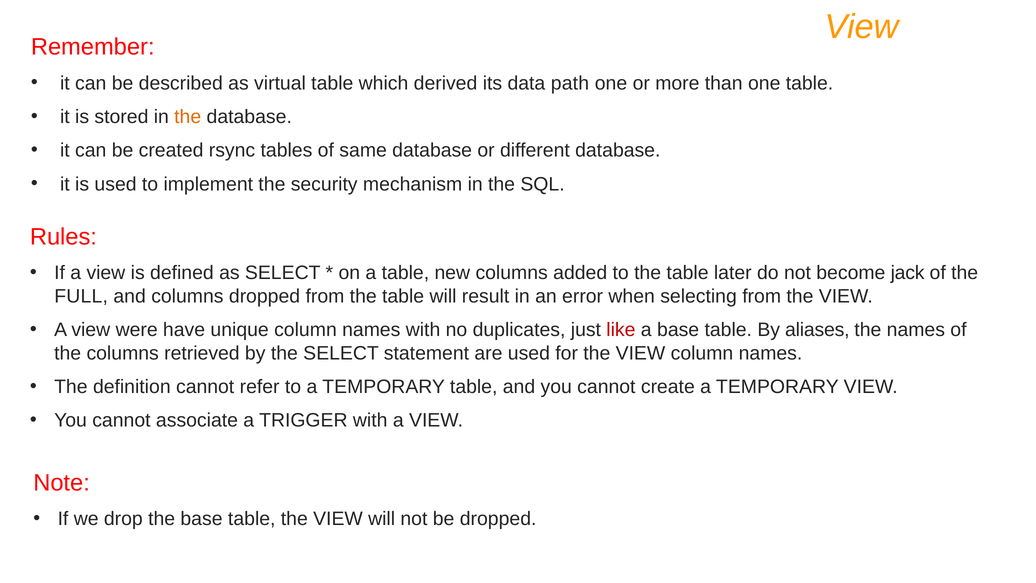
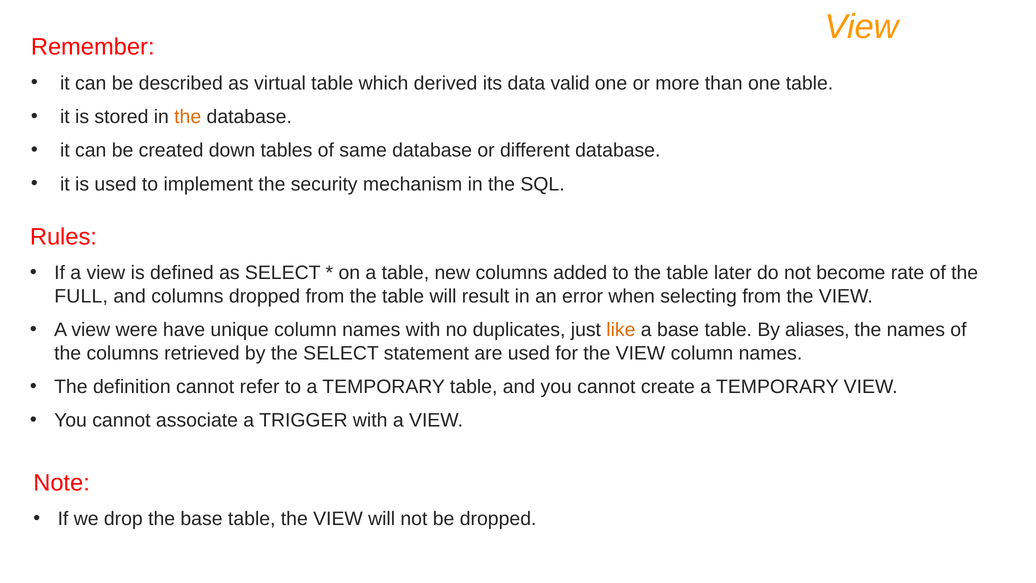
path: path -> valid (570, 83)
rsync: rsync -> down (232, 150)
jack: jack -> rate (908, 273)
like colour: red -> orange (621, 330)
